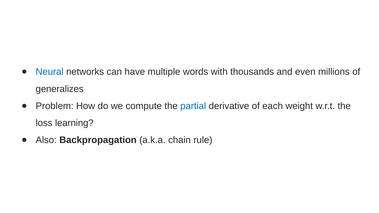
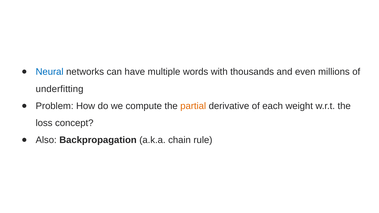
generalizes: generalizes -> underfitting (60, 89)
partial colour: blue -> orange (193, 106)
learning: learning -> concept (74, 123)
